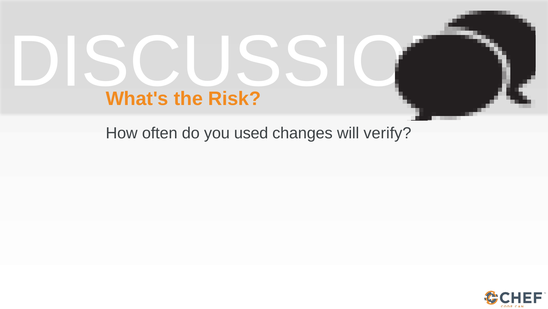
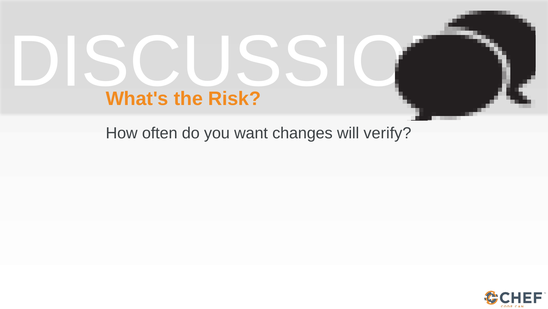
used: used -> want (251, 133)
